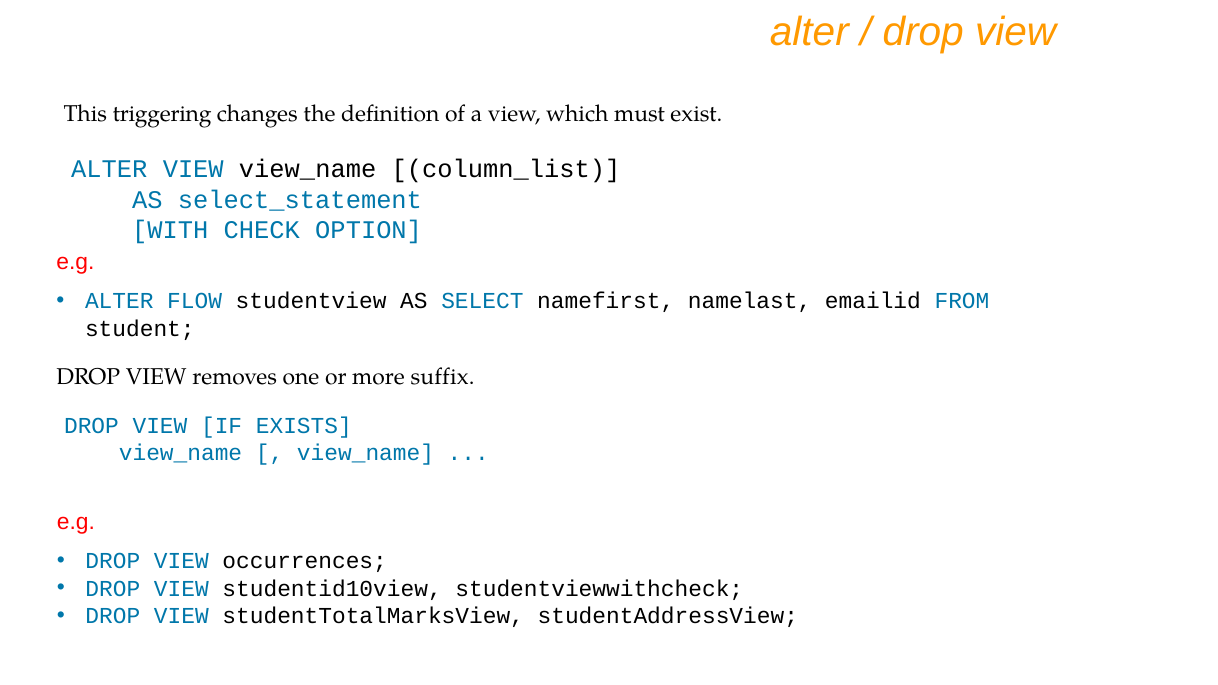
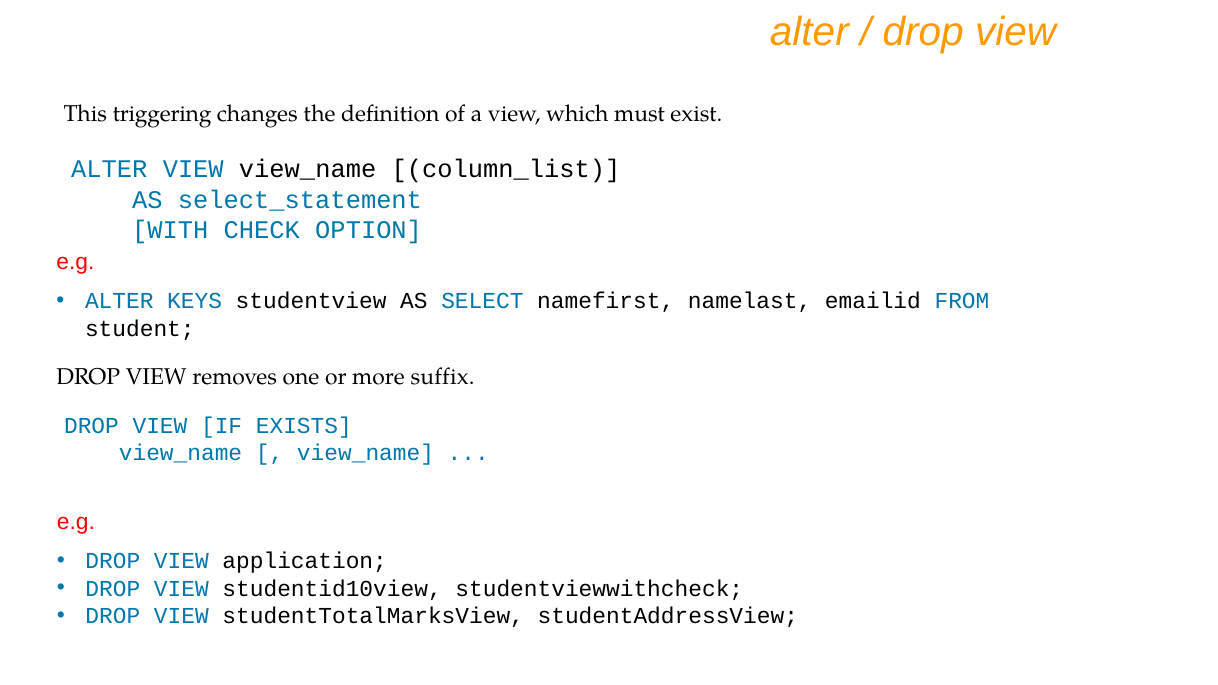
FLOW: FLOW -> KEYS (195, 301)
occurrences: occurrences -> application (305, 561)
